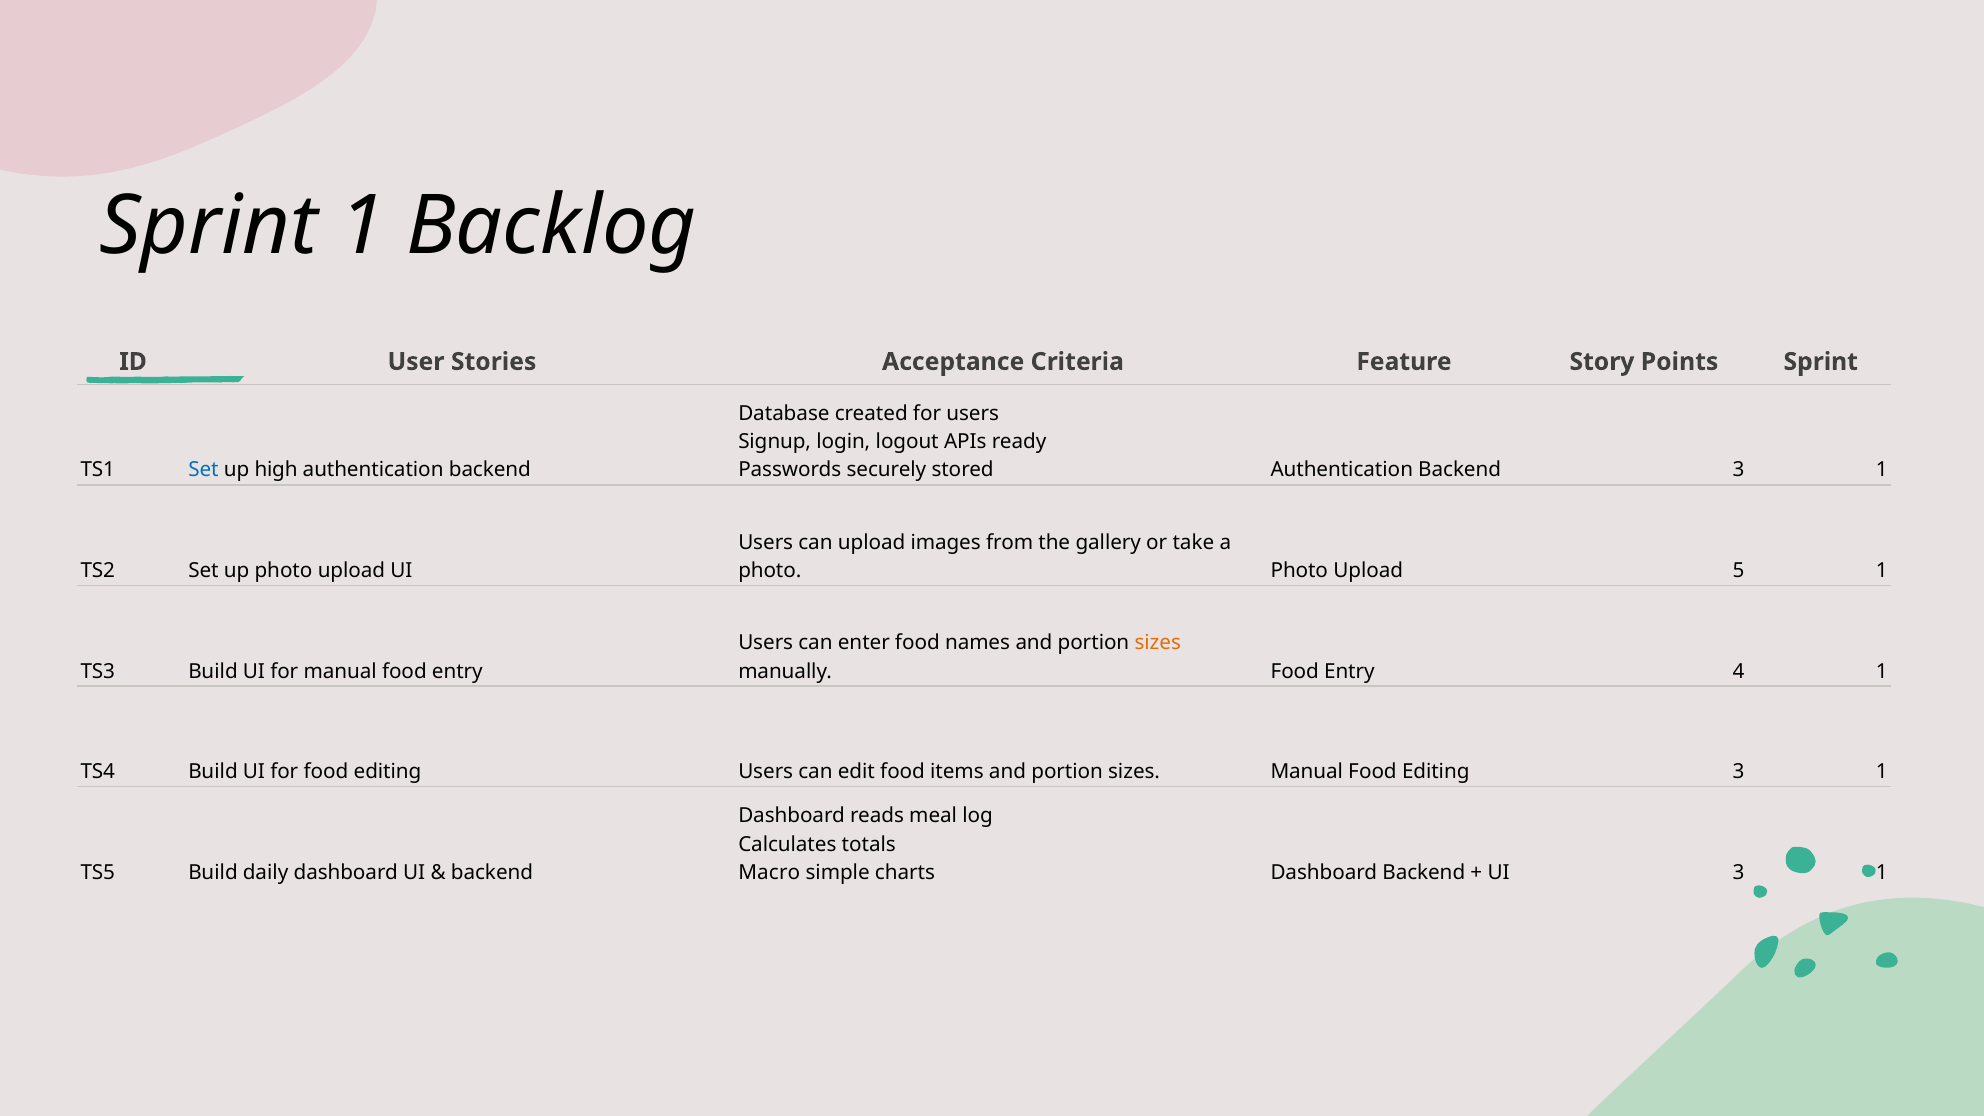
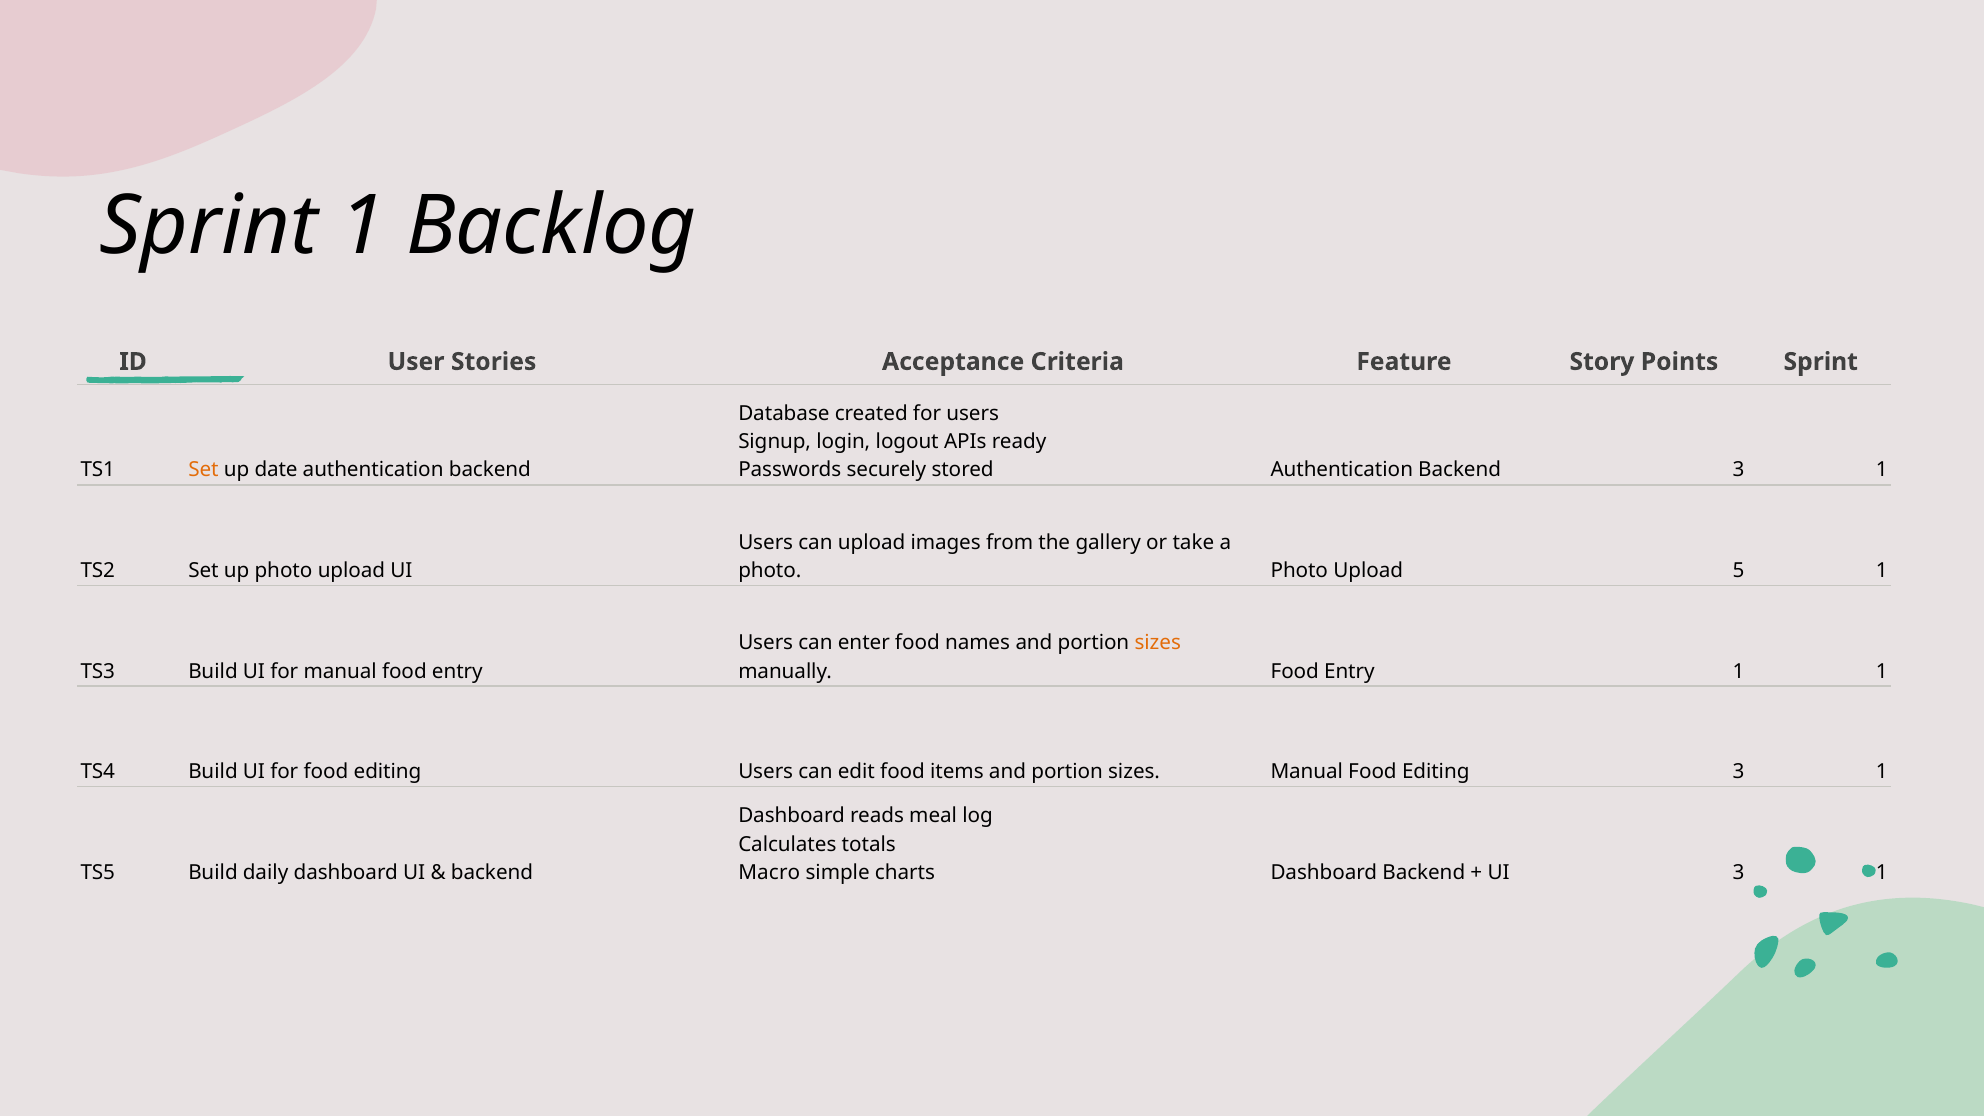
Set colour: blue -> orange (204, 470)
high: high -> date (276, 470)
Entry 4: 4 -> 1 (1738, 671)
